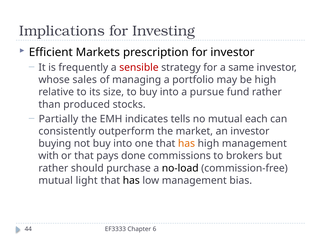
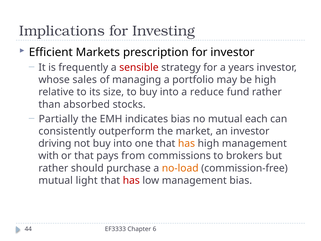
same: same -> years (241, 67)
pursue: pursue -> reduce (207, 92)
produced: produced -> absorbed (87, 104)
indicates tells: tells -> bias (180, 119)
buying: buying -> driving (55, 143)
done: done -> from (133, 156)
no-load colour: black -> orange (180, 168)
has colour: black -> red (131, 180)
